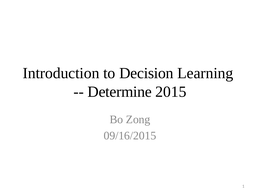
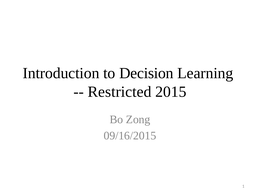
Determine: Determine -> Restricted (120, 92)
